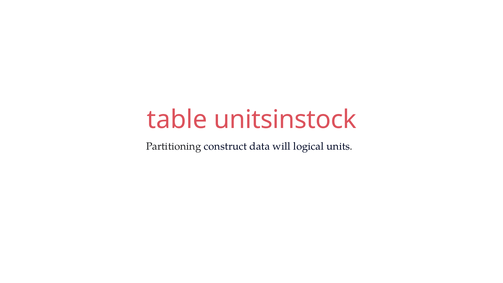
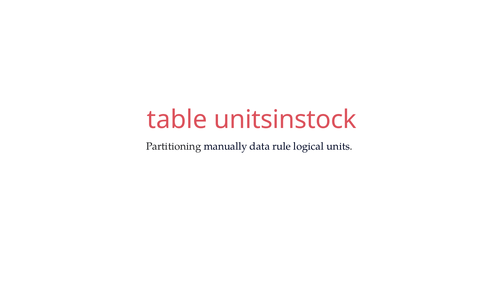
construct: construct -> manually (225, 146)
will: will -> rule (282, 146)
